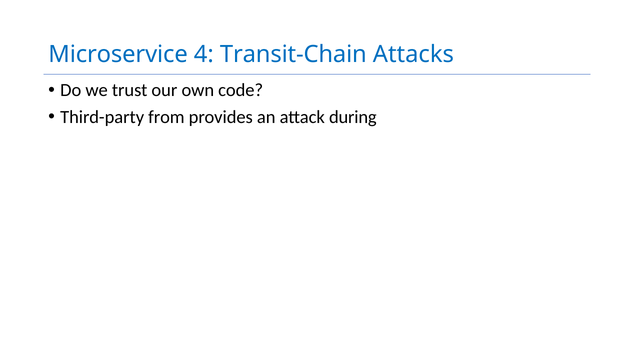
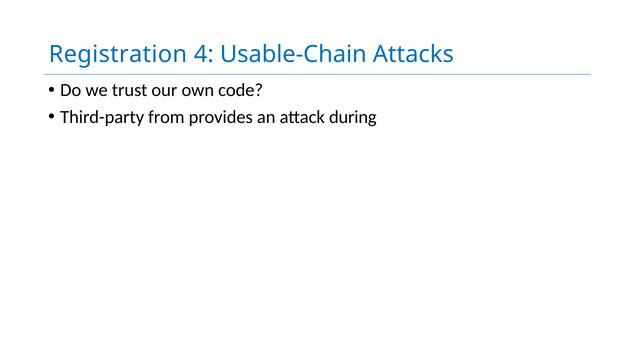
Microservice: Microservice -> Registration (118, 54)
Transit-Chain: Transit-Chain -> Usable-Chain (293, 54)
